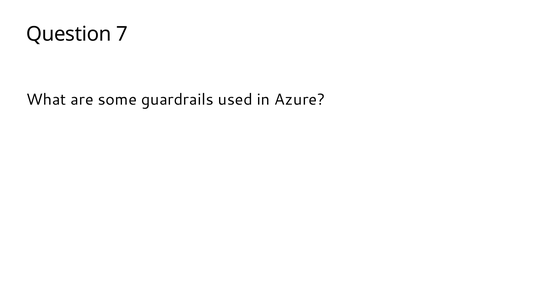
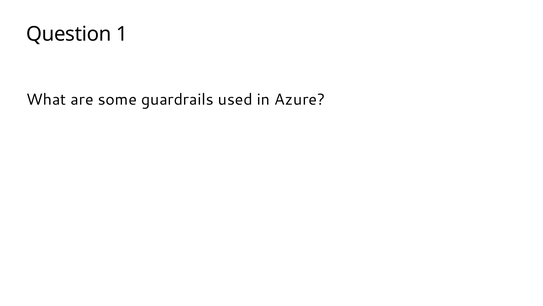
7: 7 -> 1 (122, 34)
